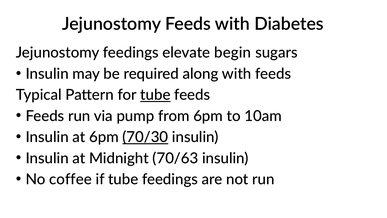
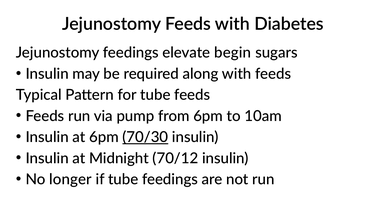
tube underline: present -> none (155, 95)
70/63: 70/63 -> 70/12 (175, 158)
coffee: coffee -> longer (70, 179)
